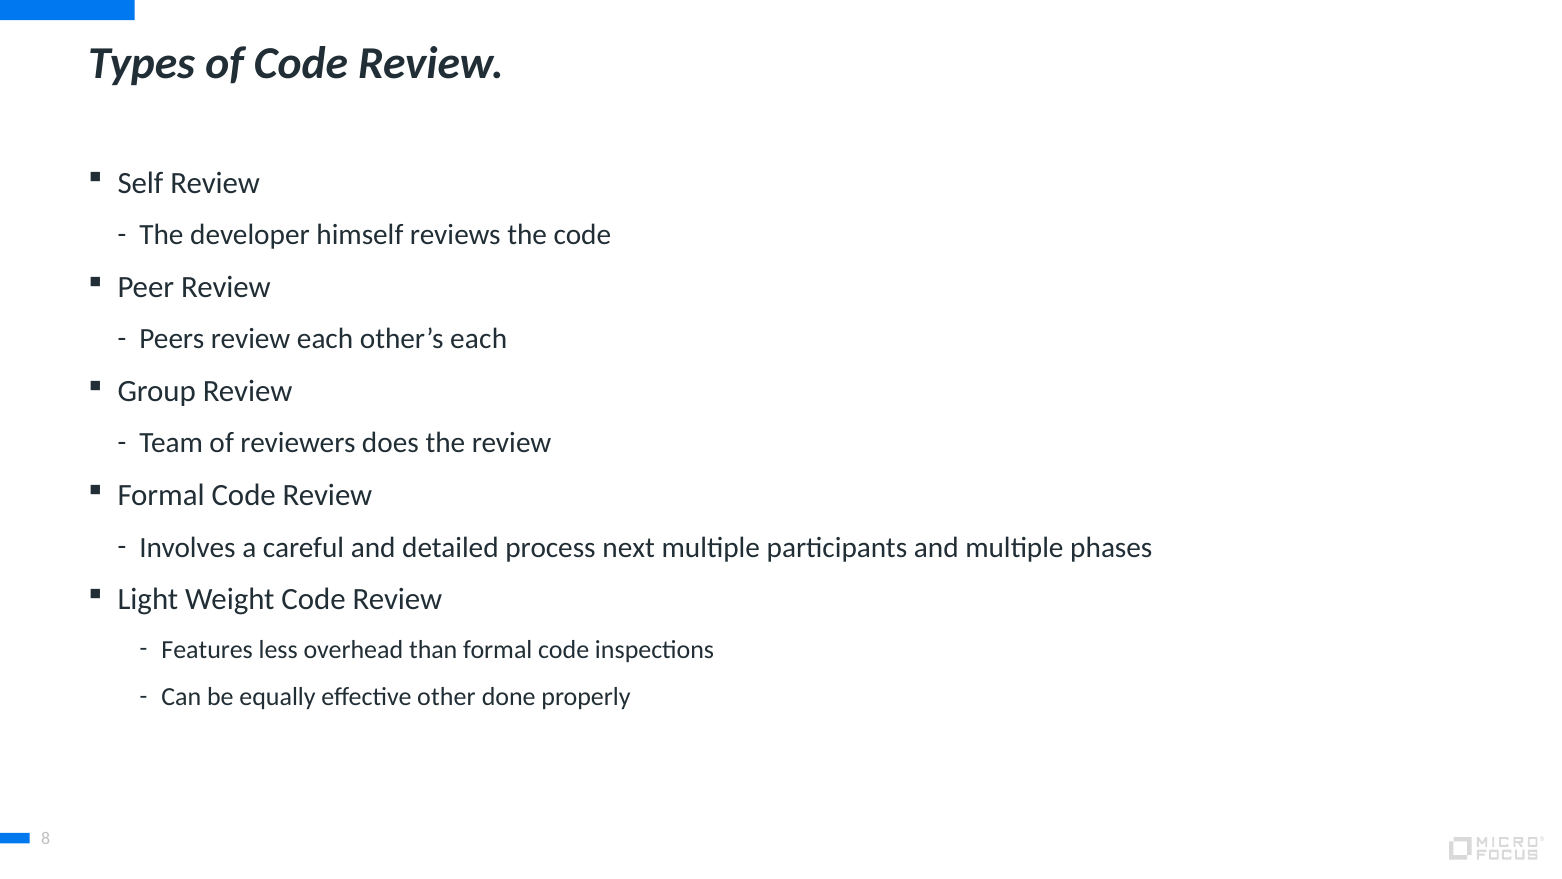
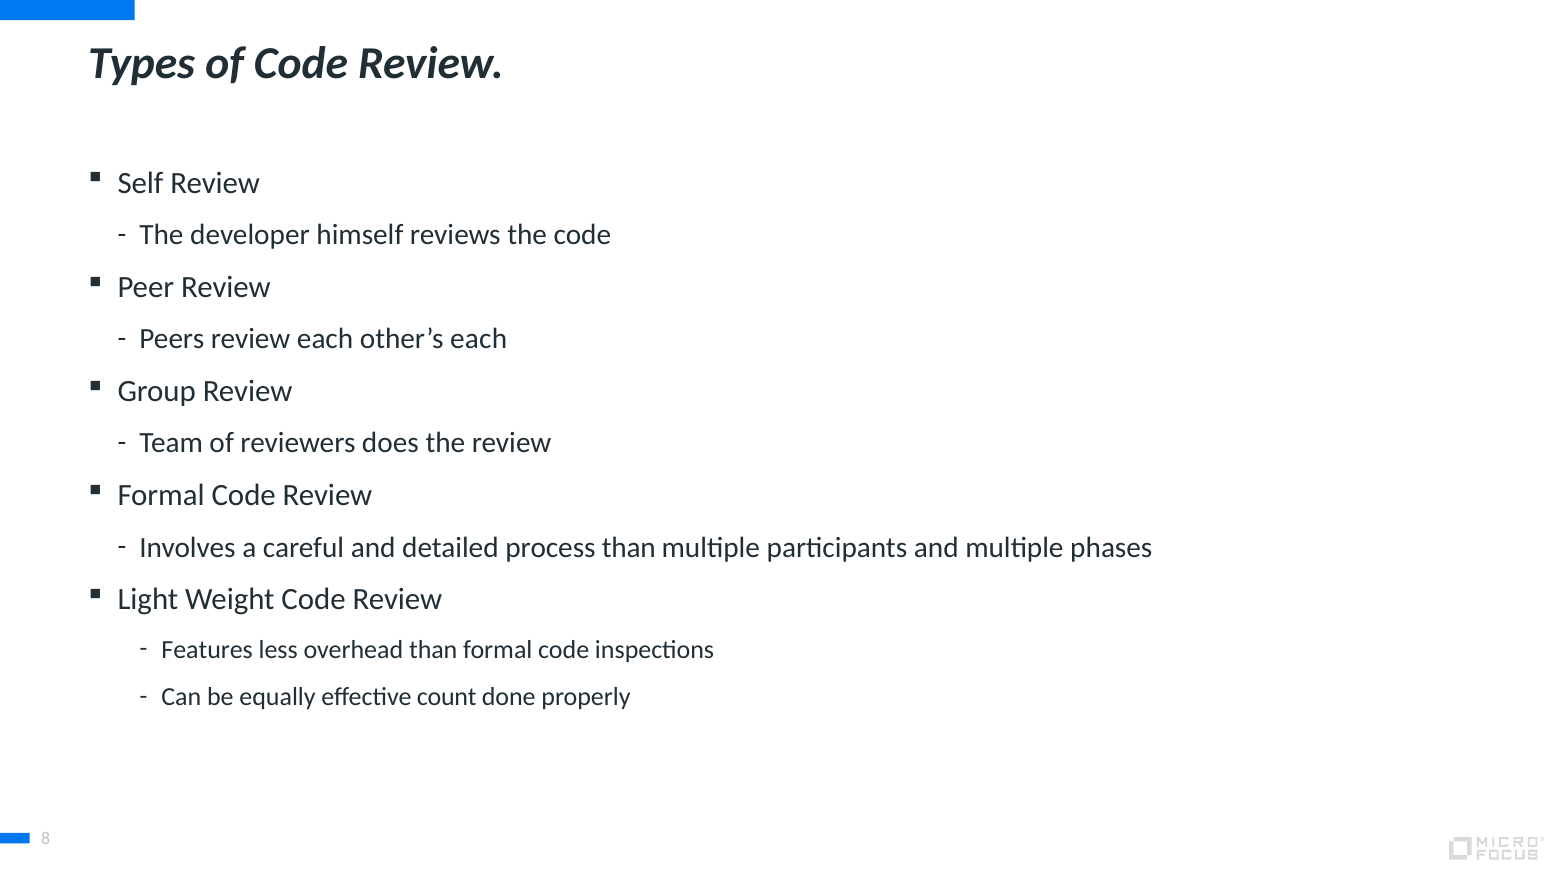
process next: next -> than (629, 547)
other: other -> count (447, 697)
